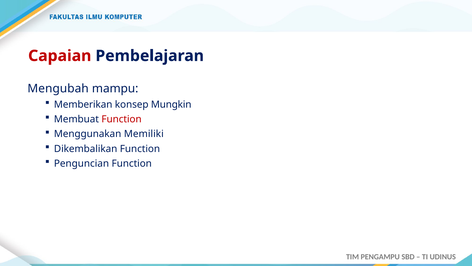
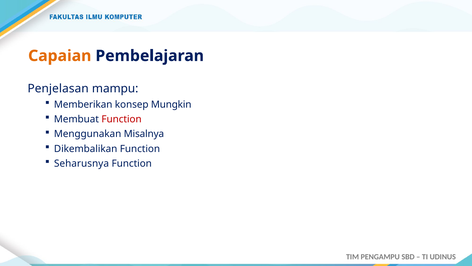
Capaian colour: red -> orange (60, 56)
Mengubah: Mengubah -> Penjelasan (58, 88)
Memiliki: Memiliki -> Misalnya (144, 134)
Penguncian: Penguncian -> Seharusnya (81, 163)
